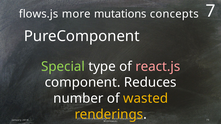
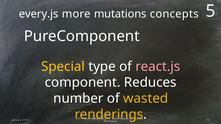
flows.js: flows.js -> every.js (39, 14)
7: 7 -> 5 (210, 11)
Special colour: light green -> yellow (63, 67)
